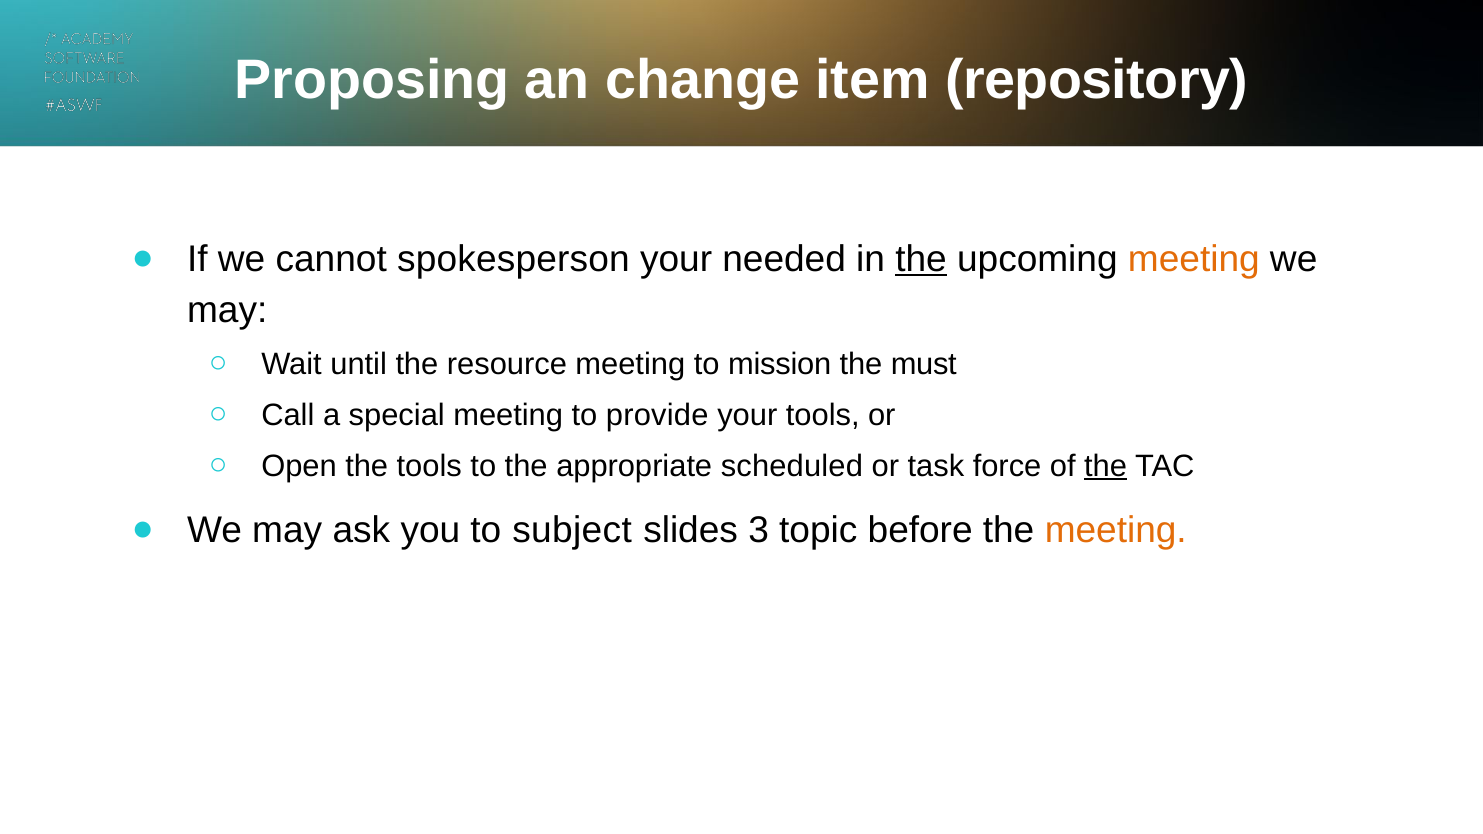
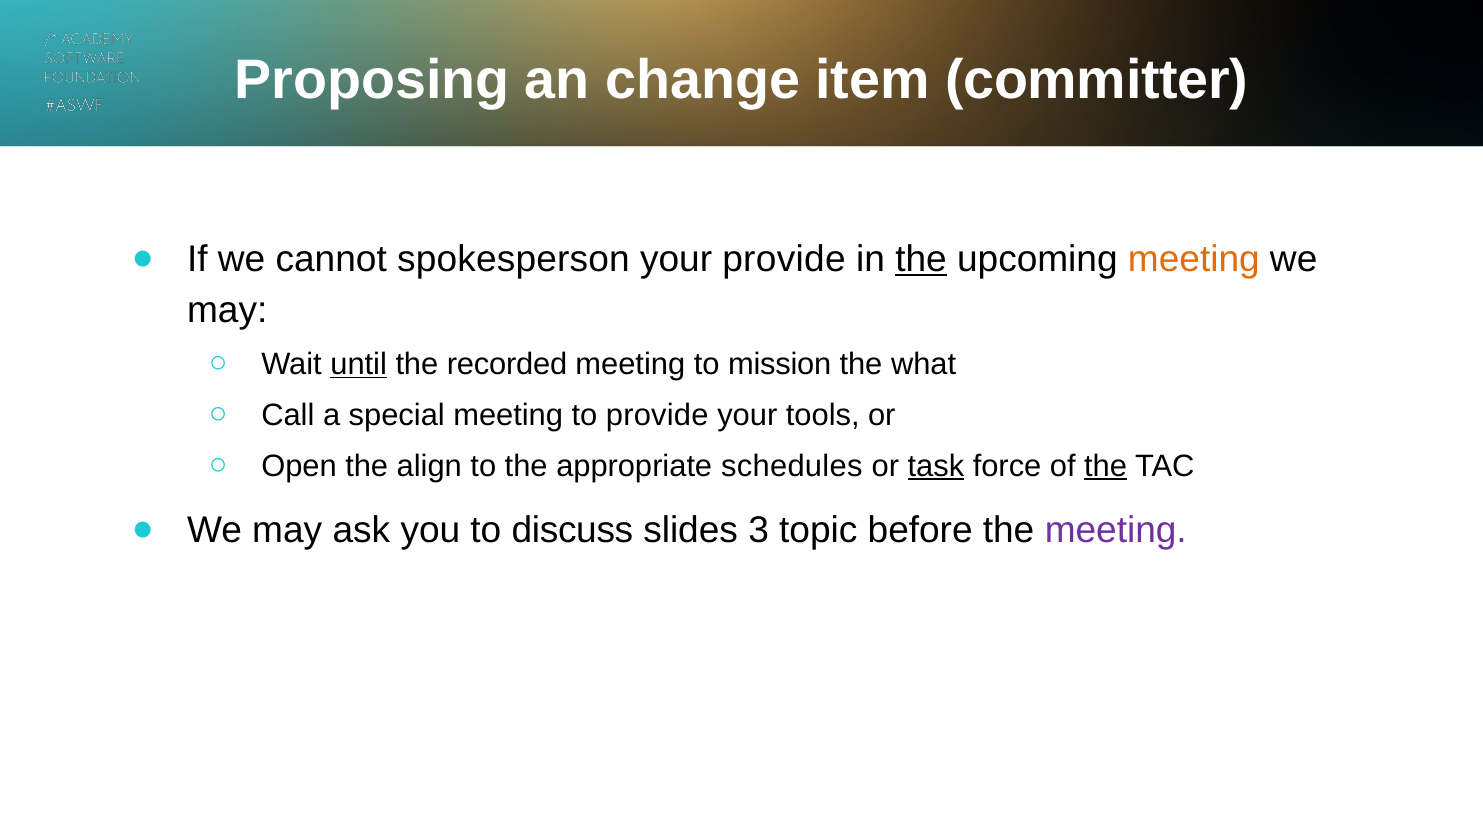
repository: repository -> committer (1097, 80)
your needed: needed -> provide (784, 259)
until underline: none -> present (359, 364)
resource: resource -> recorded (507, 364)
must: must -> what (924, 364)
the tools: tools -> align (429, 466)
scheduled: scheduled -> schedules (792, 466)
task underline: none -> present (936, 466)
subject: subject -> discuss (572, 530)
meeting colour: orange -> purple (1116, 530)
